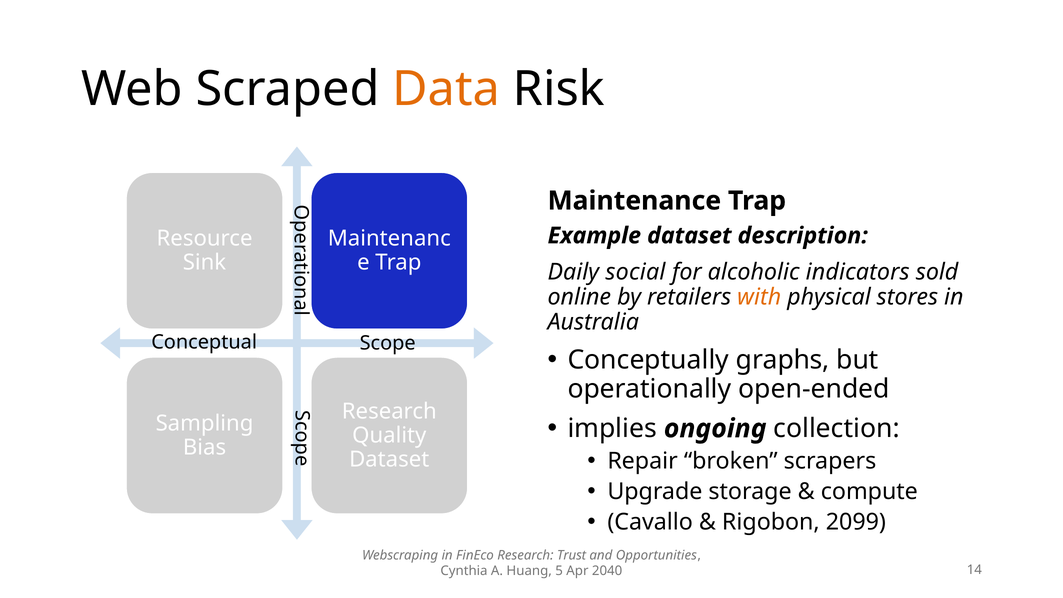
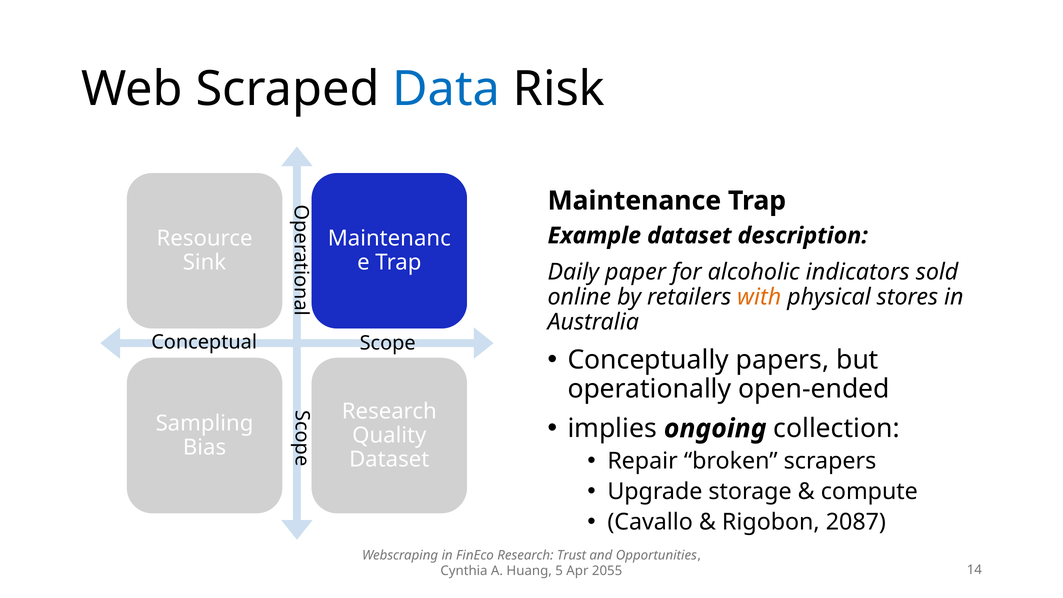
Data colour: orange -> blue (446, 89)
social: social -> paper (636, 272)
graphs: graphs -> papers (783, 360)
2099: 2099 -> 2087 (856, 522)
2040: 2040 -> 2055 (607, 571)
